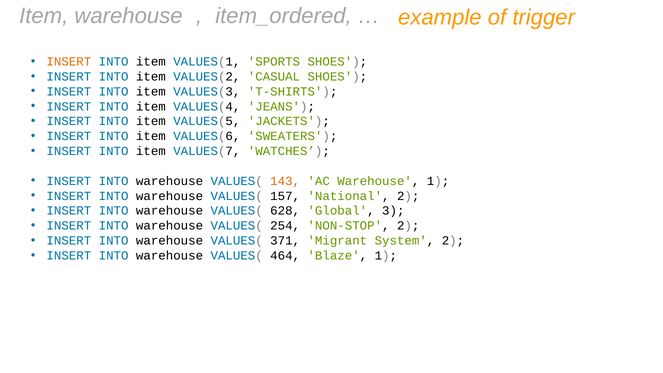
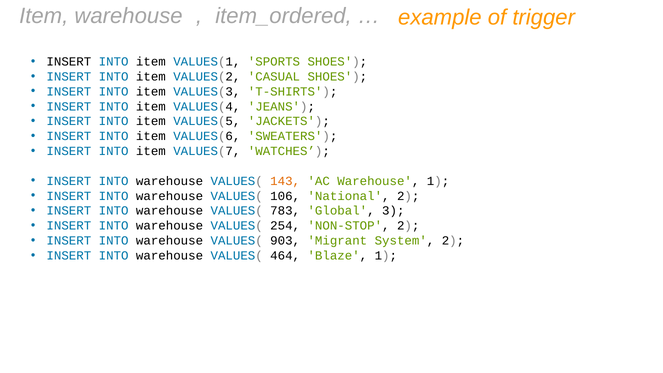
INSERT colour: orange -> black (69, 62)
157: 157 -> 106 (285, 196)
628: 628 -> 783 (285, 211)
371: 371 -> 903 (285, 241)
